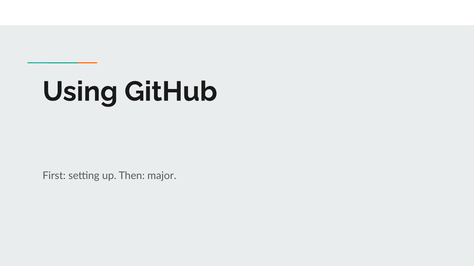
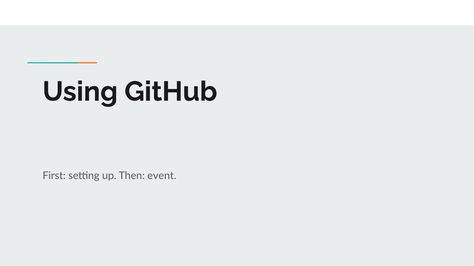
major: major -> event (162, 176)
